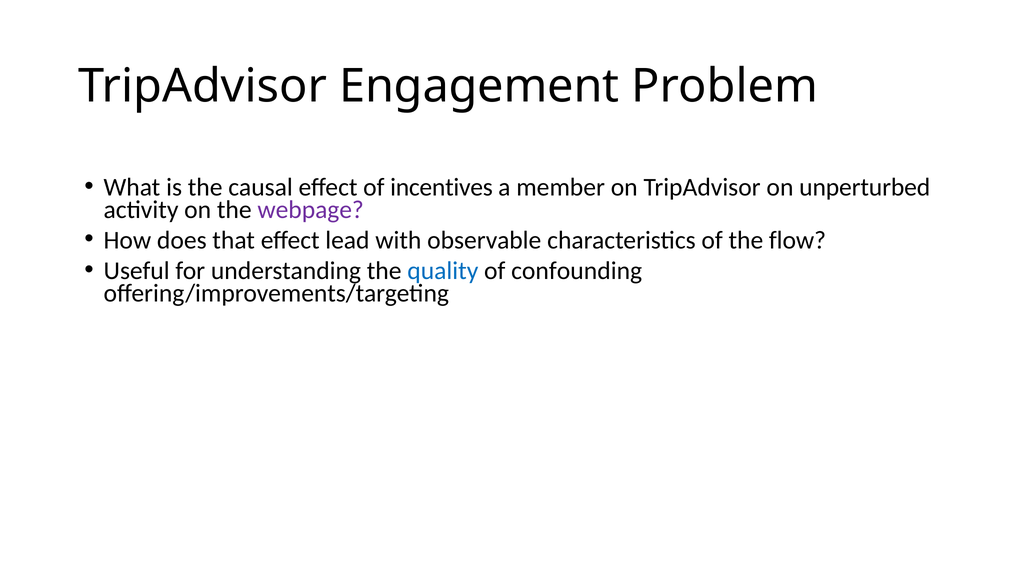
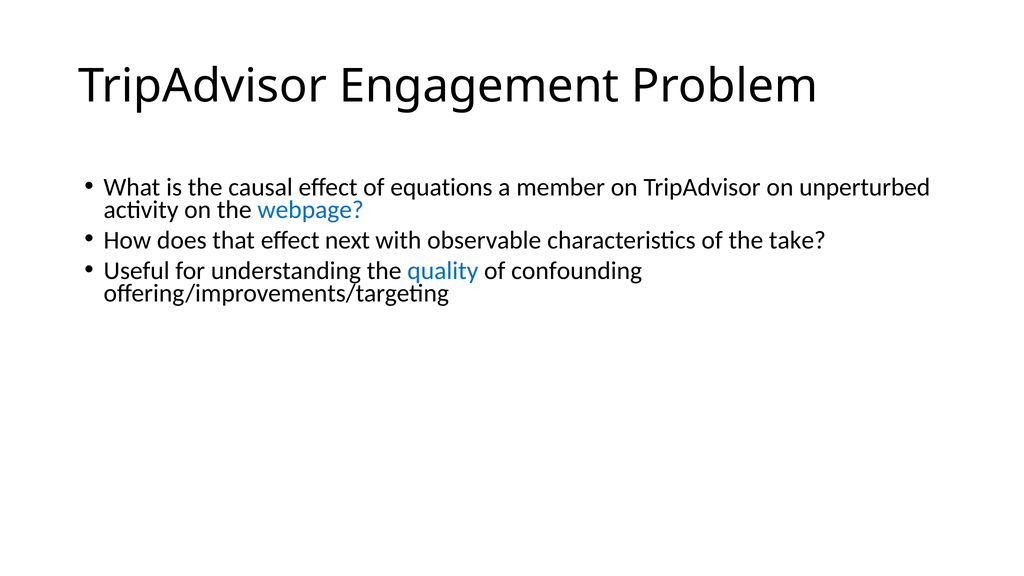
incentives: incentives -> equations (441, 187)
webpage colour: purple -> blue (311, 210)
lead: lead -> next (348, 240)
flow: flow -> take (797, 240)
